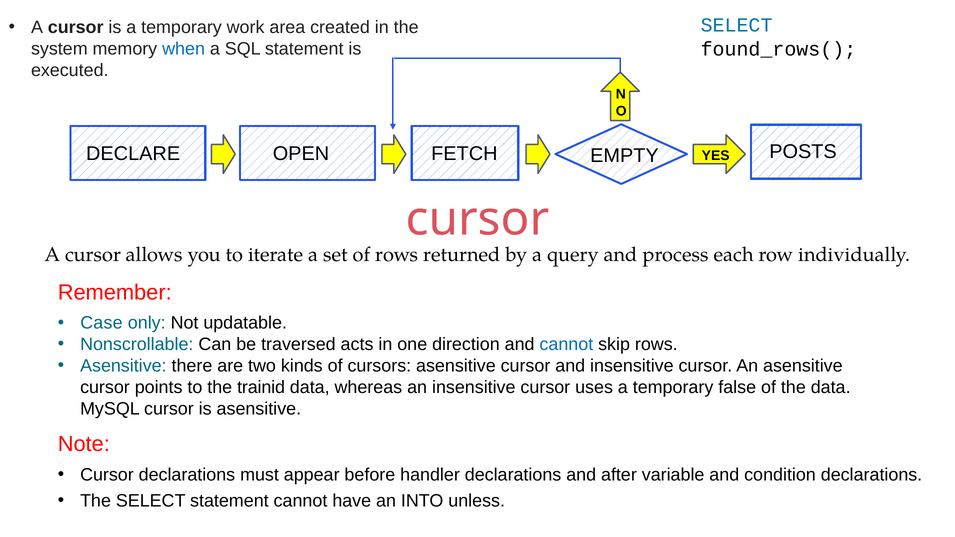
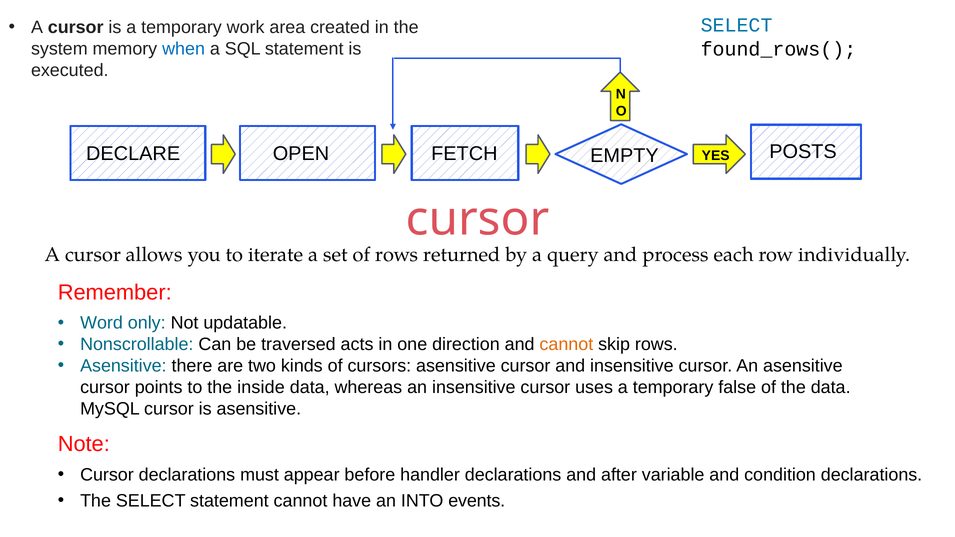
Case: Case -> Word (102, 323)
cannot colour: blue -> orange (566, 345)
trainid: trainid -> inside (261, 388)
unless: unless -> events (477, 501)
